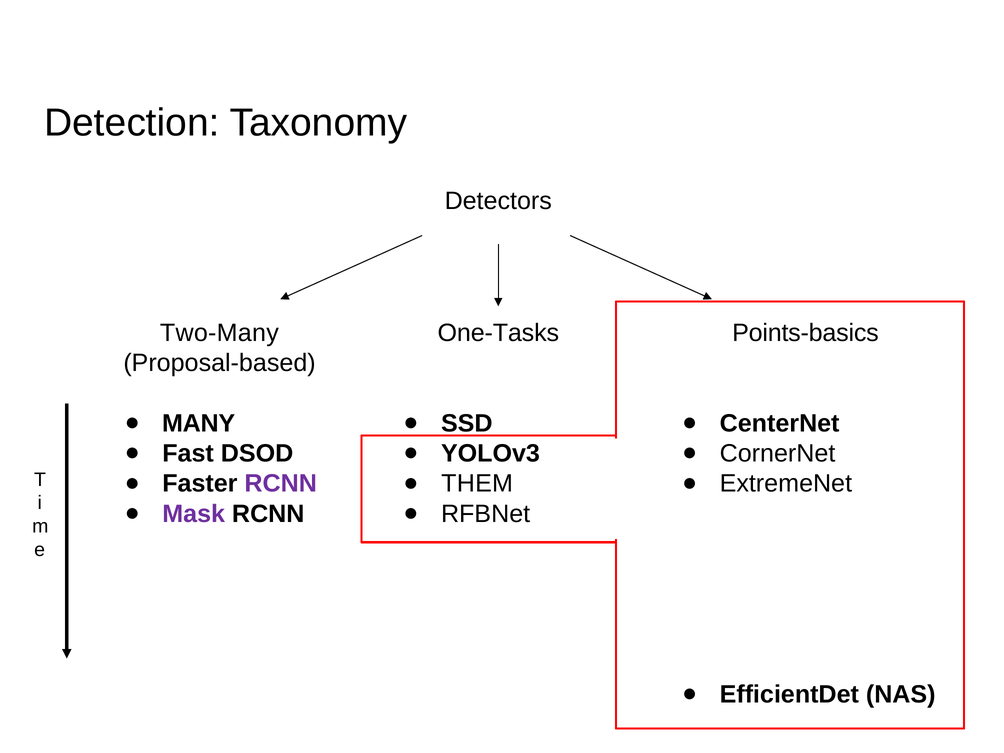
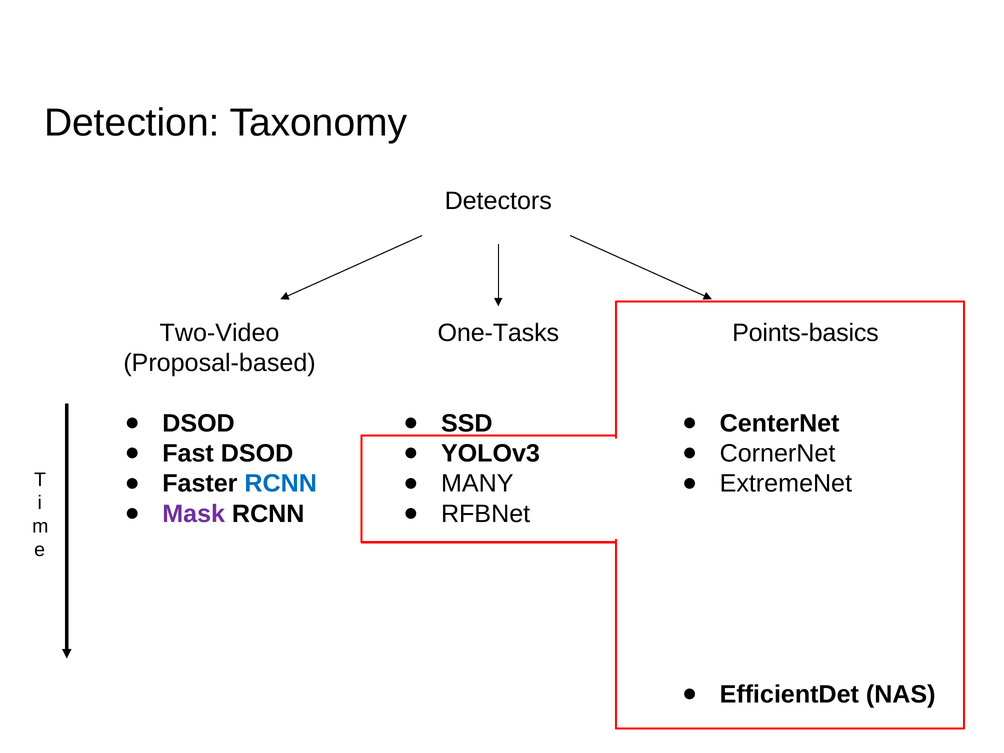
Two-Many: Two-Many -> Two-Video (220, 333)
MANY: MANY -> DSOD (199, 423)
RCNN colour: purple -> blue (281, 484)
THEM: THEM -> MANY (477, 484)
